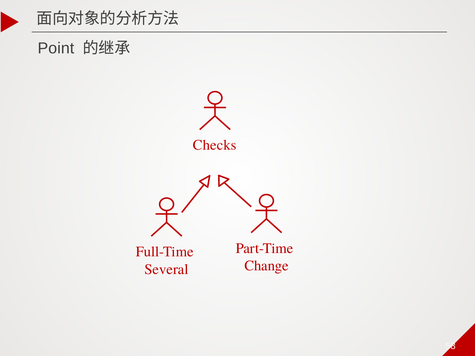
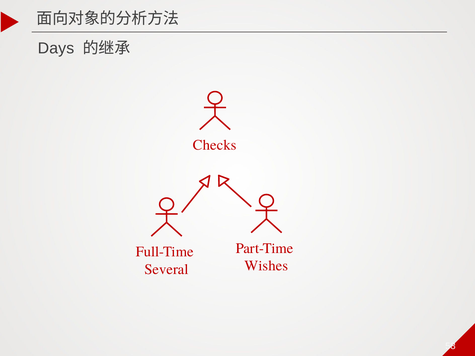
Point: Point -> Days (56, 48)
Change: Change -> Wishes (266, 266)
